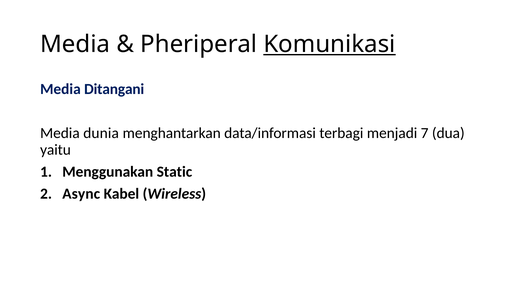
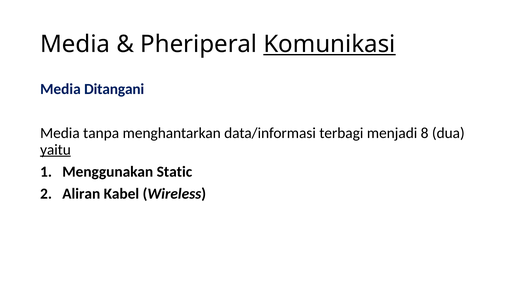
dunia: dunia -> tanpa (101, 133)
7: 7 -> 8 (425, 133)
yaitu underline: none -> present (55, 150)
Async: Async -> Aliran (81, 194)
